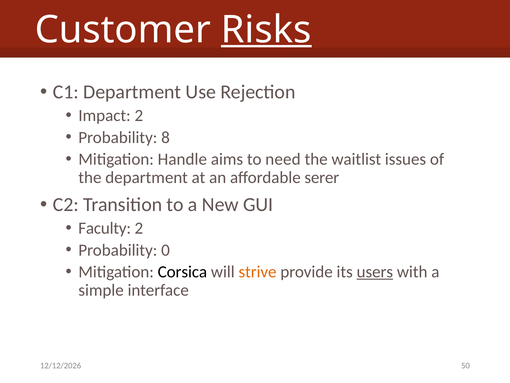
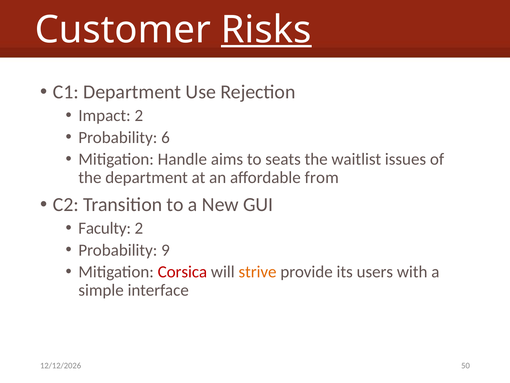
8: 8 -> 6 (166, 137)
need: need -> seats (283, 159)
serer: serer -> from (322, 177)
0: 0 -> 9 (166, 250)
Corsica colour: black -> red (182, 272)
users underline: present -> none (375, 272)
